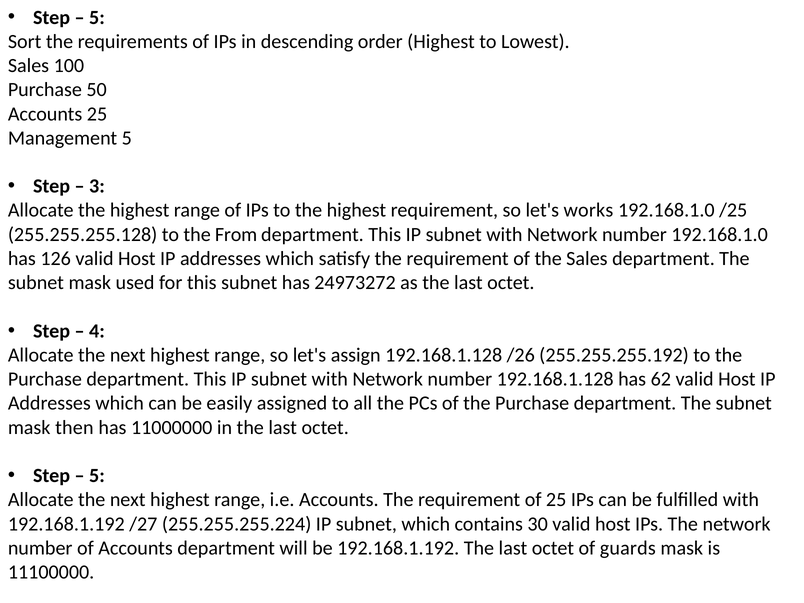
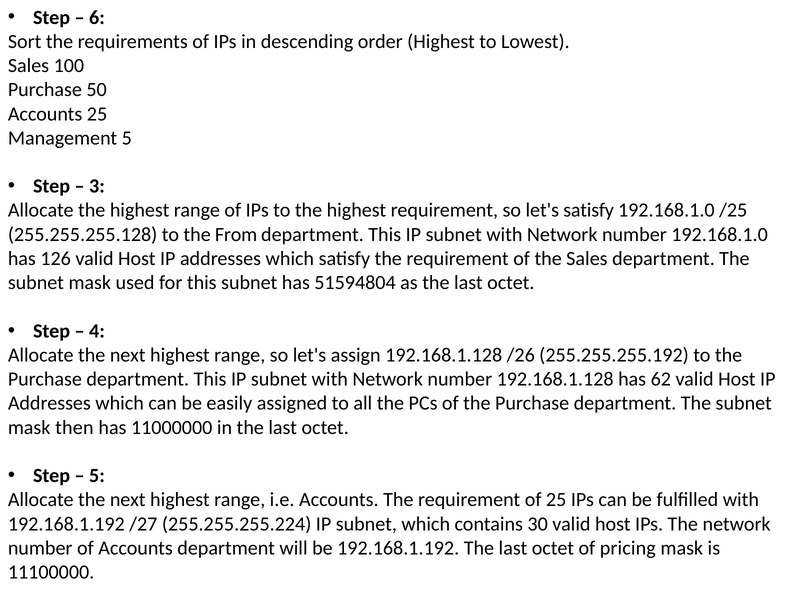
5: 5 -> 6 (97, 17)
let's works: works -> satisfy (589, 210)
24973272: 24973272 -> 51594804 (355, 283)
guards: guards -> pricing (628, 548)
